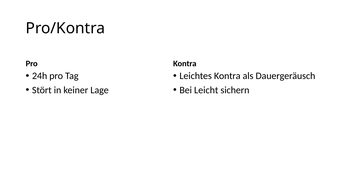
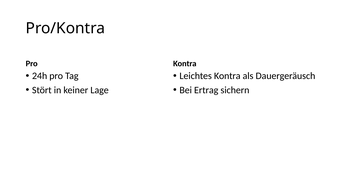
Leicht: Leicht -> Ertrag (206, 90)
